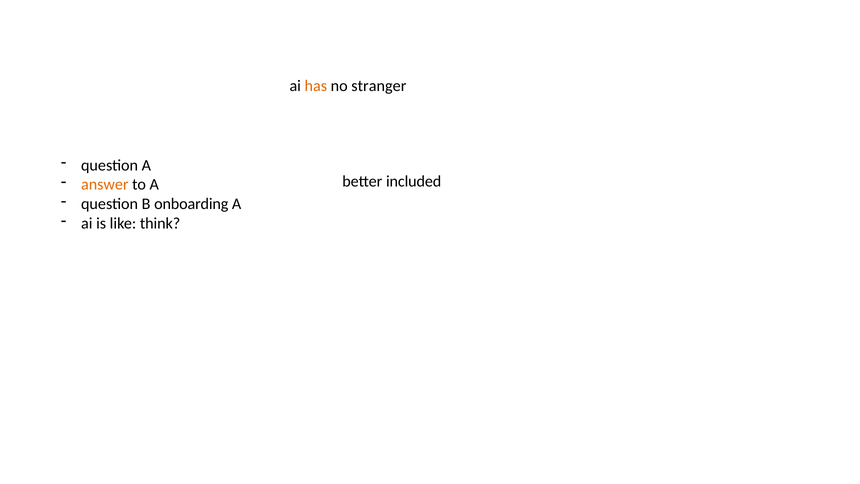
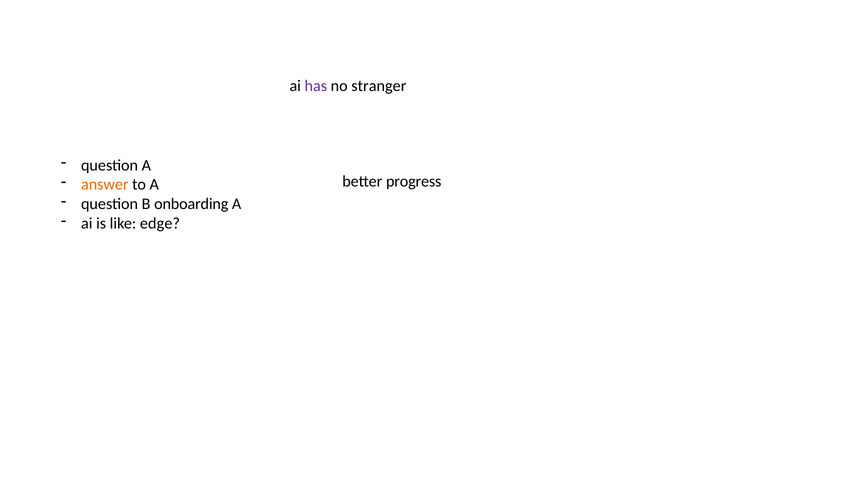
has colour: orange -> purple (316, 86)
included: included -> progress (414, 181)
think: think -> edge (160, 223)
